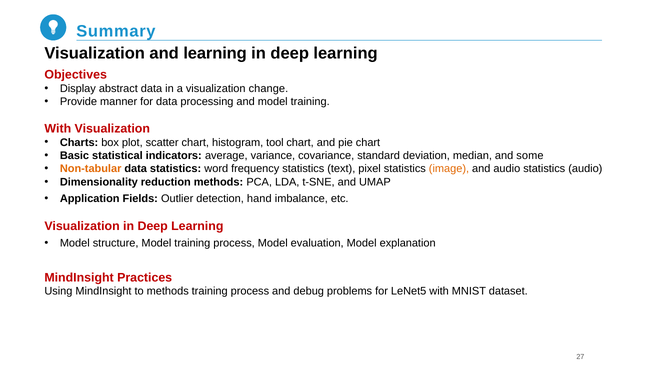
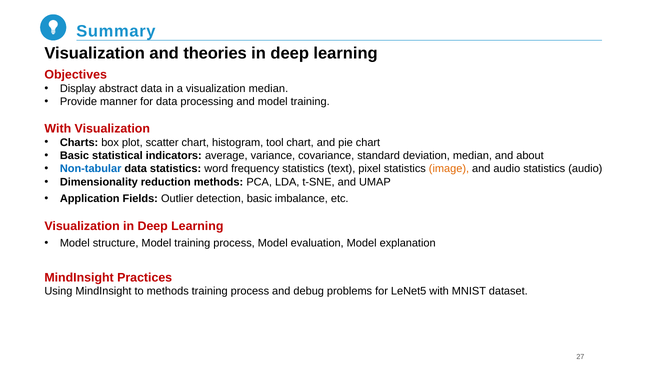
and learning: learning -> theories (215, 54)
visualization change: change -> median (268, 89)
some: some -> about (530, 156)
Non-tabular colour: orange -> blue (91, 169)
detection hand: hand -> basic (259, 199)
